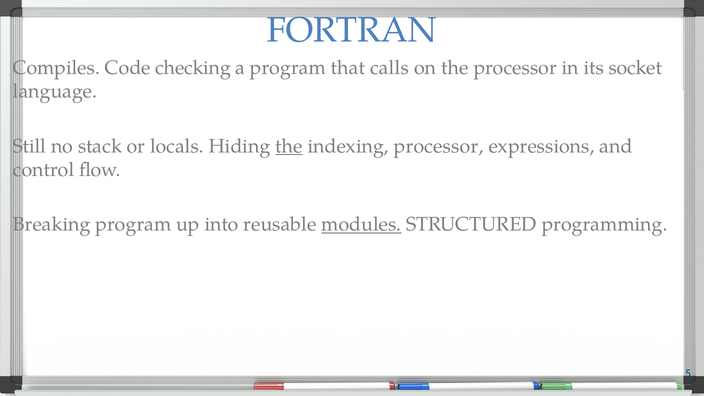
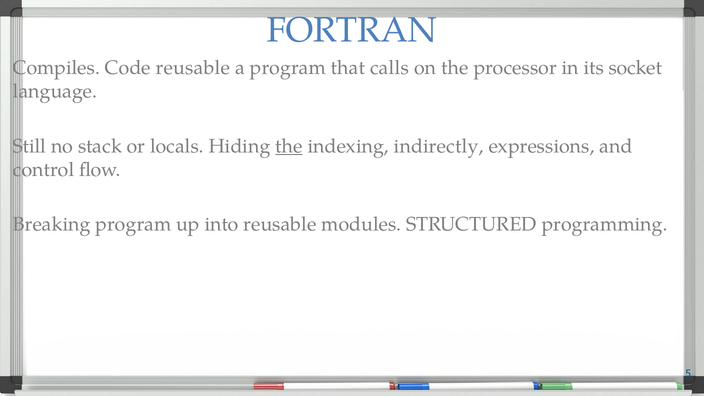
Code checking: checking -> reusable (193, 68)
indexing processor: processor -> indirectly (439, 146)
modules underline: present -> none (361, 224)
